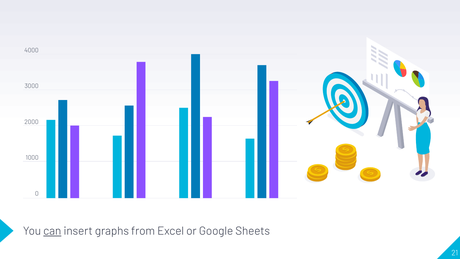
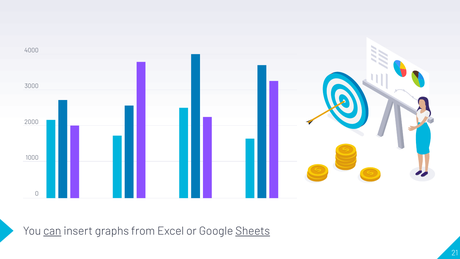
Sheets underline: none -> present (253, 231)
